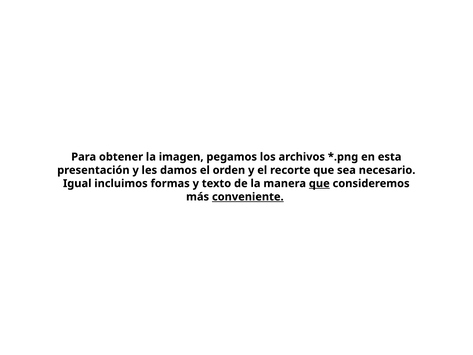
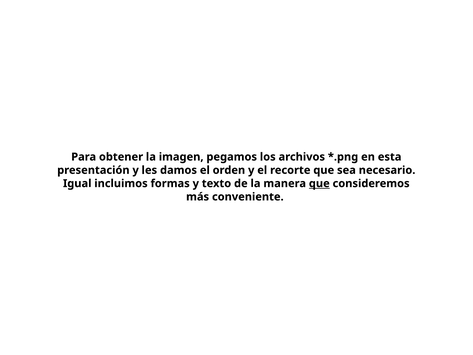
conveniente underline: present -> none (248, 197)
